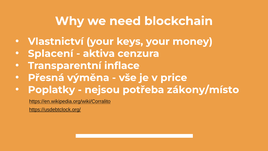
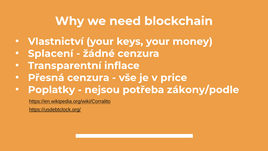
aktiva: aktiva -> žádné (99, 53)
Přesná výměna: výměna -> cenzura (88, 78)
zákony/místo: zákony/místo -> zákony/podle (203, 90)
